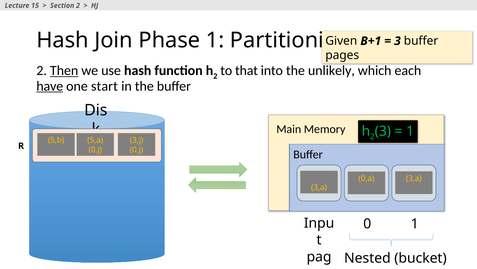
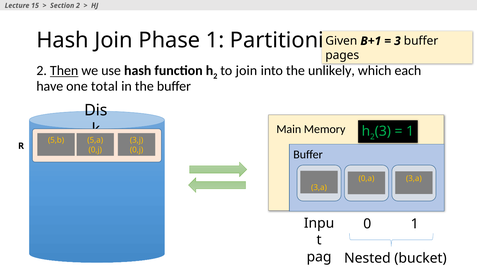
to that: that -> join (246, 70)
have underline: present -> none (50, 86)
start: start -> total (104, 86)
